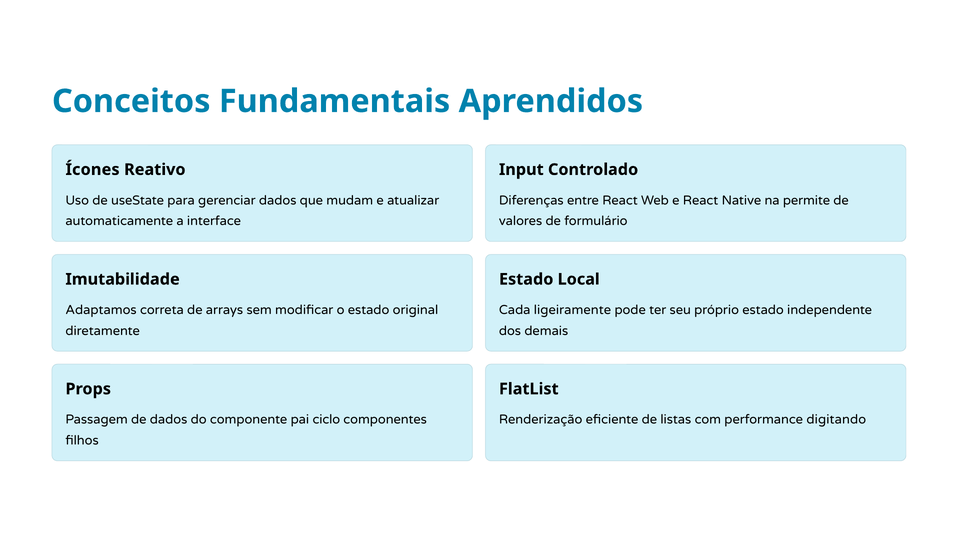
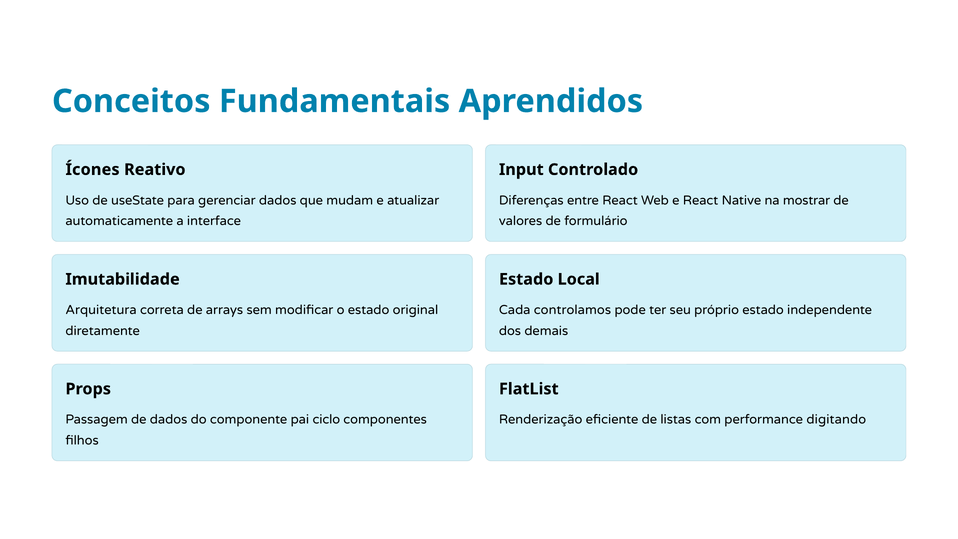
permite: permite -> mostrar (807, 200)
Adaptamos: Adaptamos -> Arquitetura (101, 310)
ligeiramente: ligeiramente -> controlamos (572, 310)
